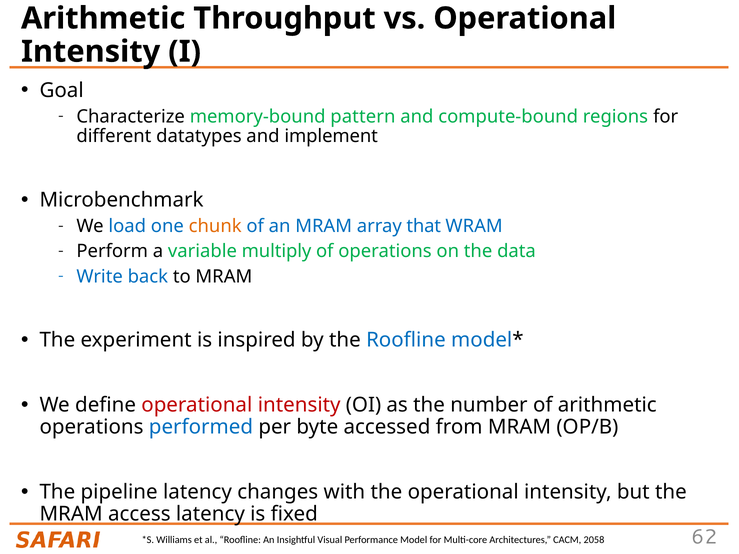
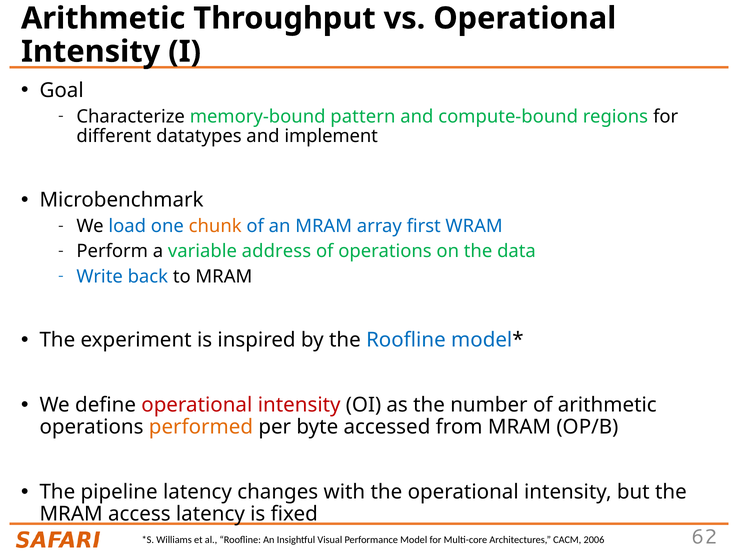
that: that -> first (424, 226)
multiply: multiply -> address (276, 252)
performed colour: blue -> orange (201, 427)
2058: 2058 -> 2006 (594, 540)
